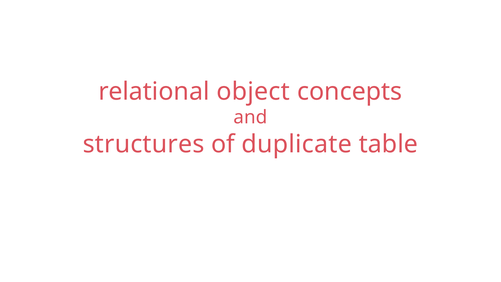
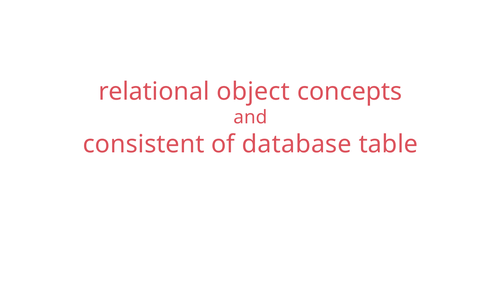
structures: structures -> consistent (144, 144)
duplicate: duplicate -> database (297, 144)
